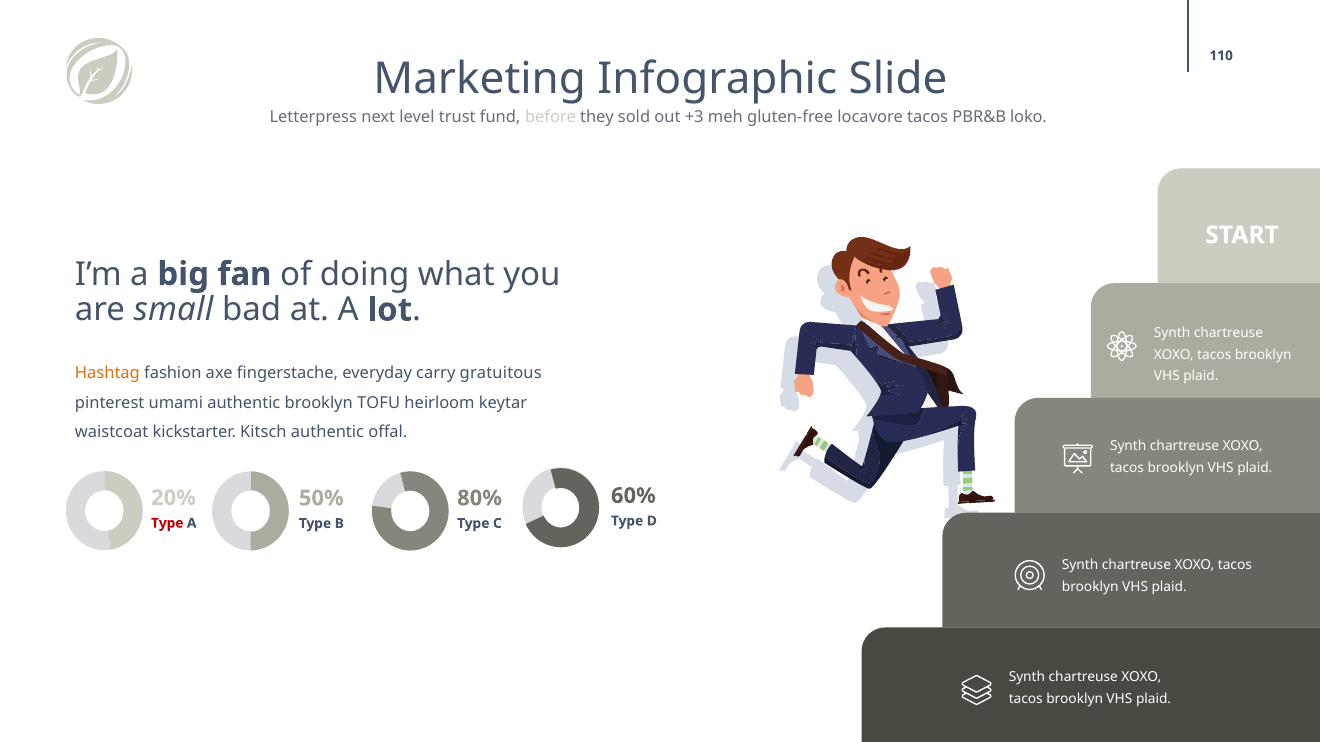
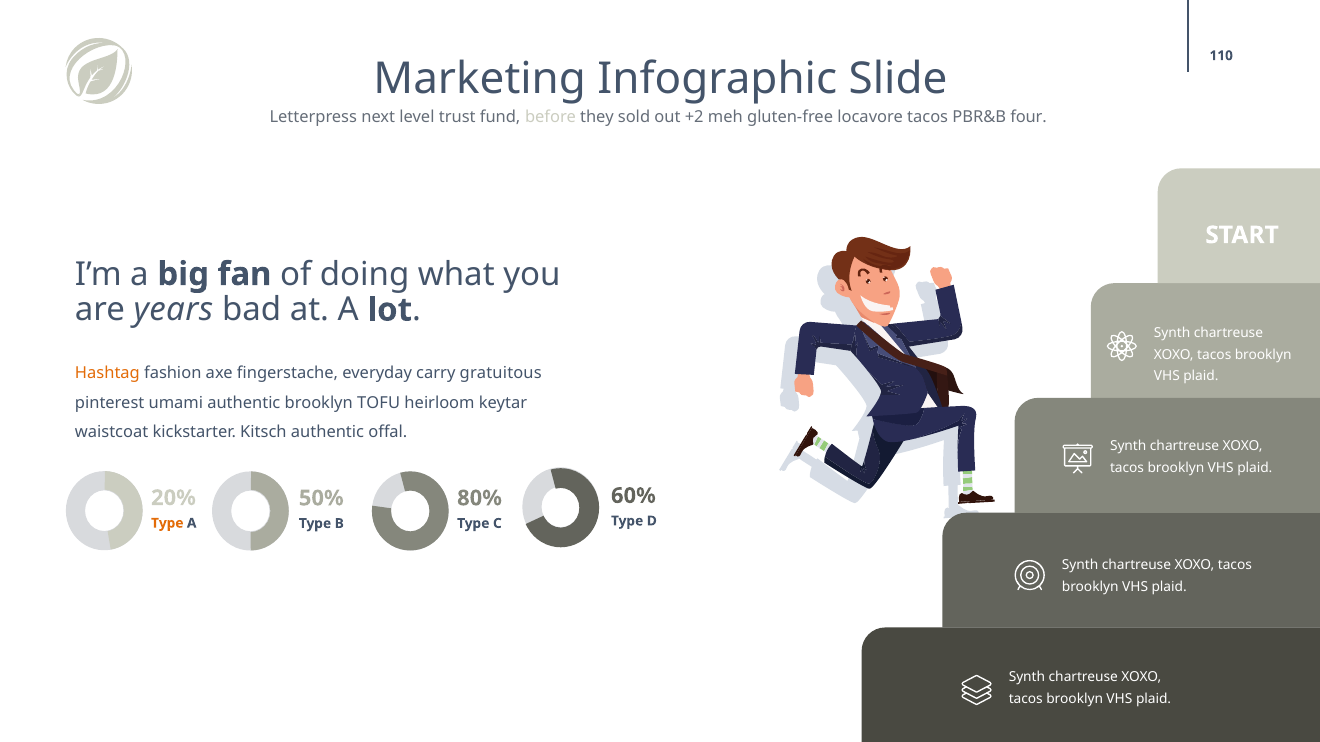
+3: +3 -> +2 (694, 118)
loko: loko -> four (1029, 118)
small: small -> years (173, 310)
Type colour: red -> orange (167, 523)
